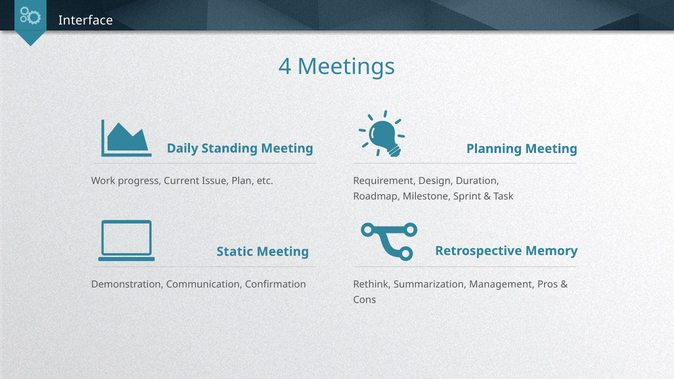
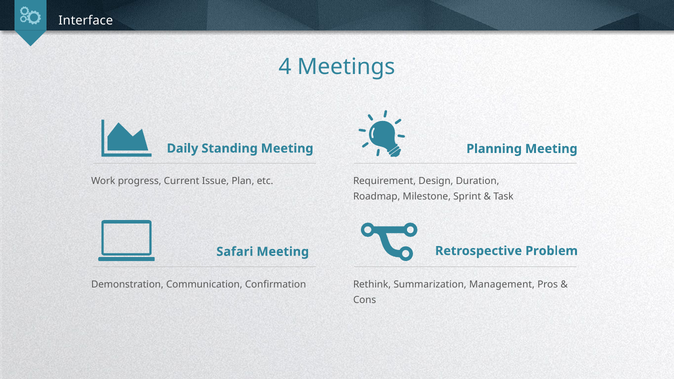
Static: Static -> Safari (235, 252)
Memory: Memory -> Problem (552, 251)
